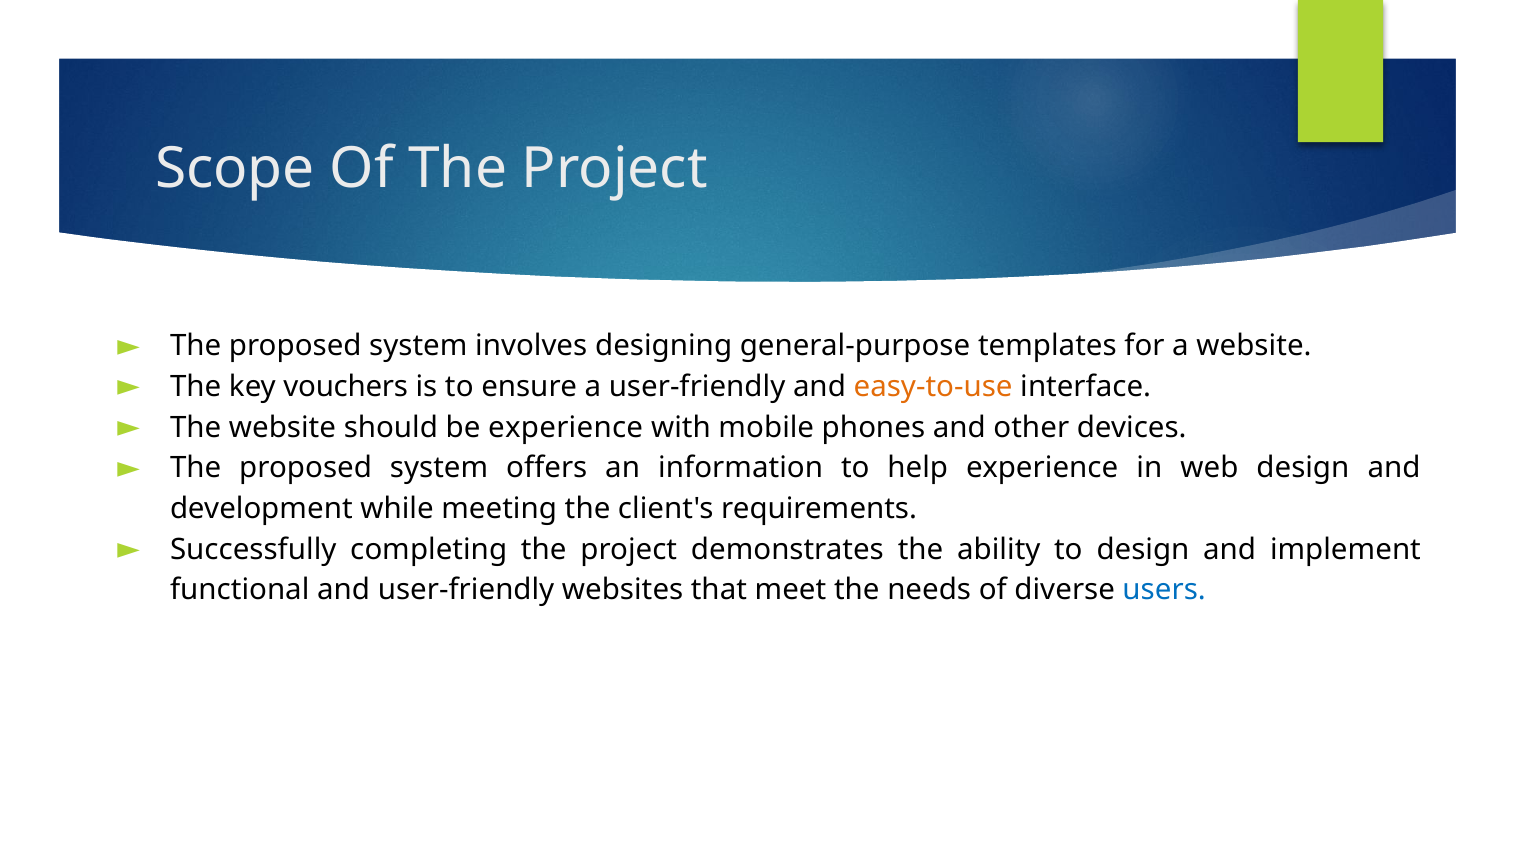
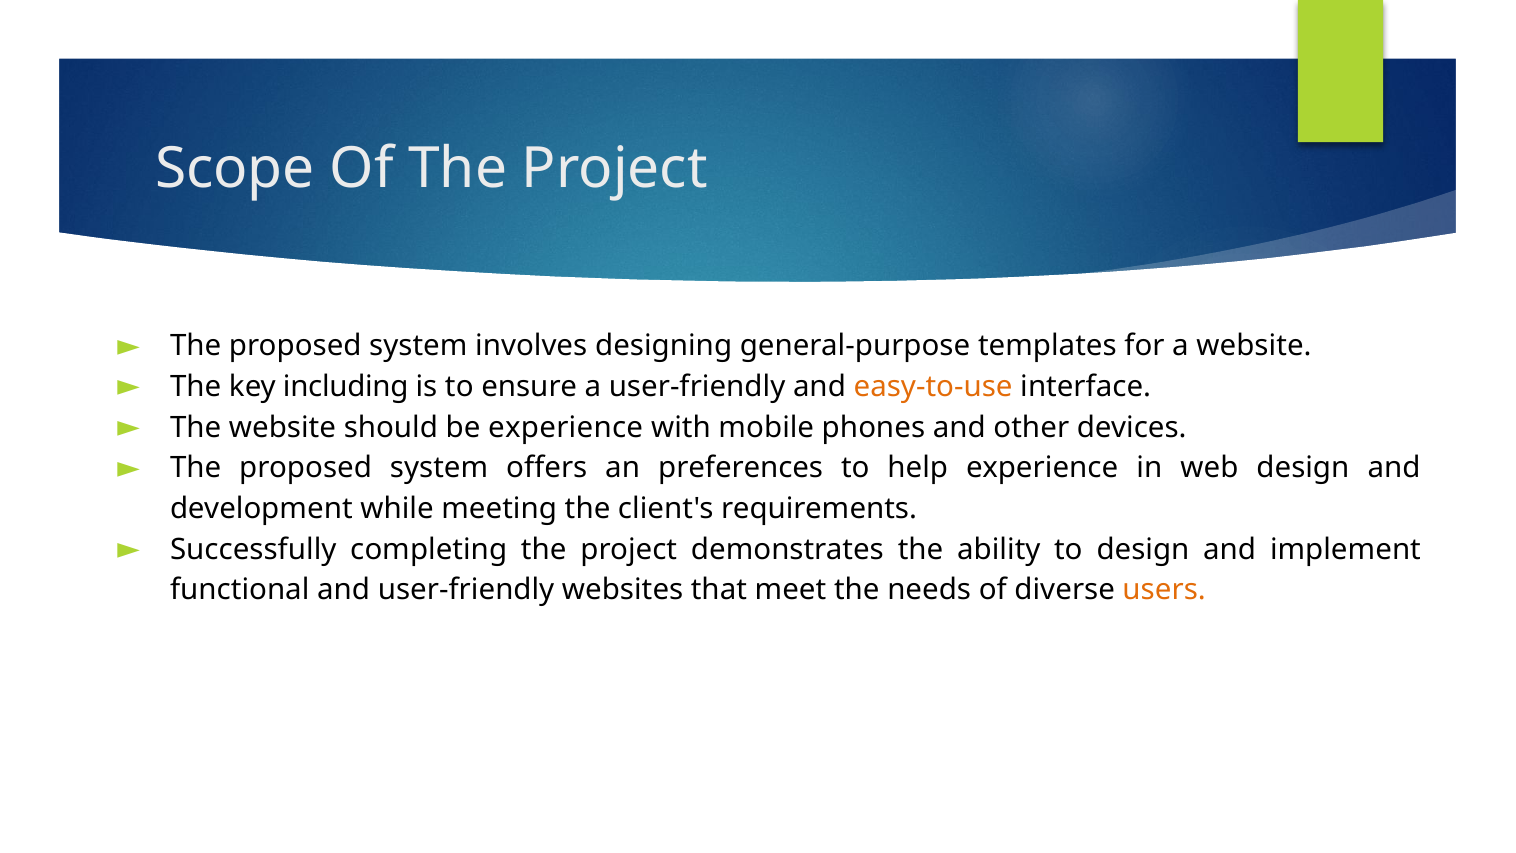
vouchers: vouchers -> including (346, 387)
information: information -> preferences (741, 468)
users colour: blue -> orange (1164, 590)
